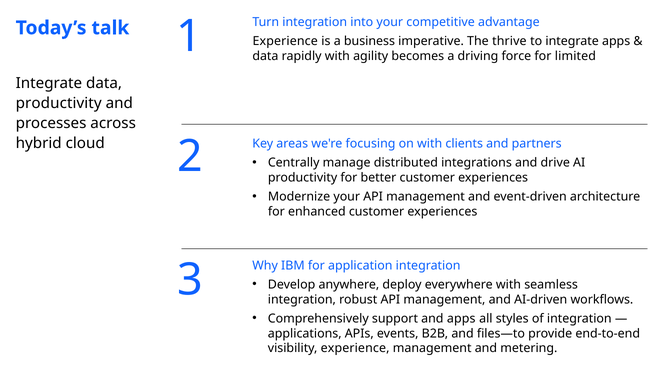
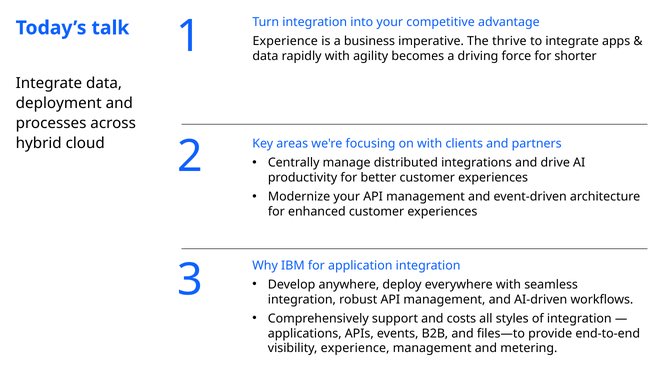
limited: limited -> shorter (576, 56)
productivity: productivity -> deployment (59, 103)
and apps: apps -> costs (461, 318)
